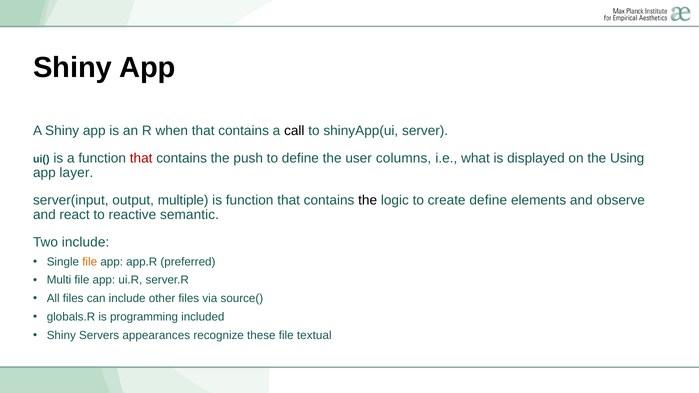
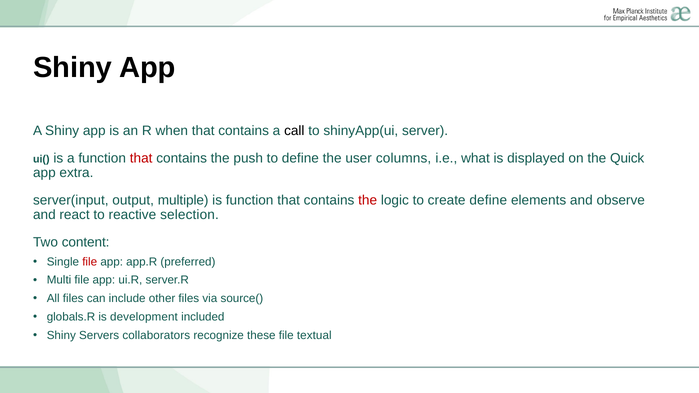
Using: Using -> Quick (627, 158)
layer: layer -> extra (76, 173)
the colour: black -> red (368, 200)
semantic: semantic -> selection (189, 215)
Two include: include -> content (86, 242)
file colour: orange -> red (90, 262)
programming: programming -> development (144, 317)
appearances: appearances -> collaborators (156, 336)
